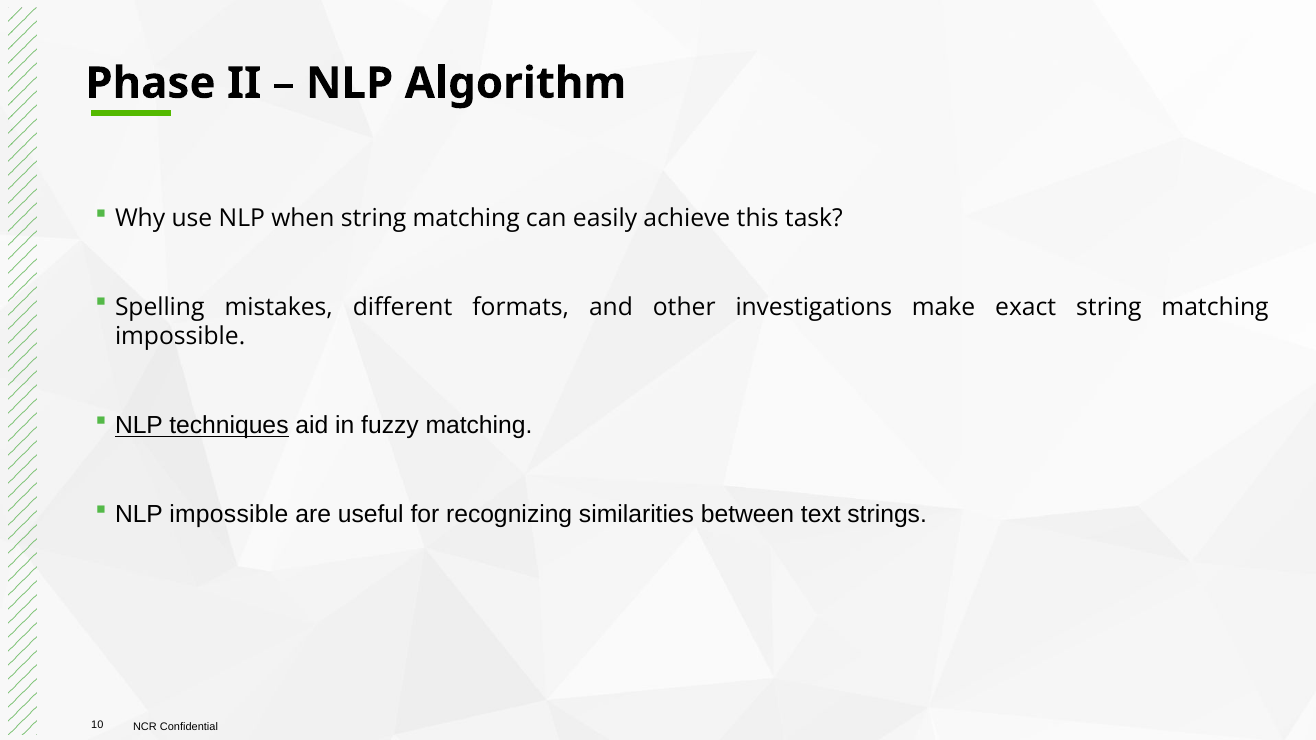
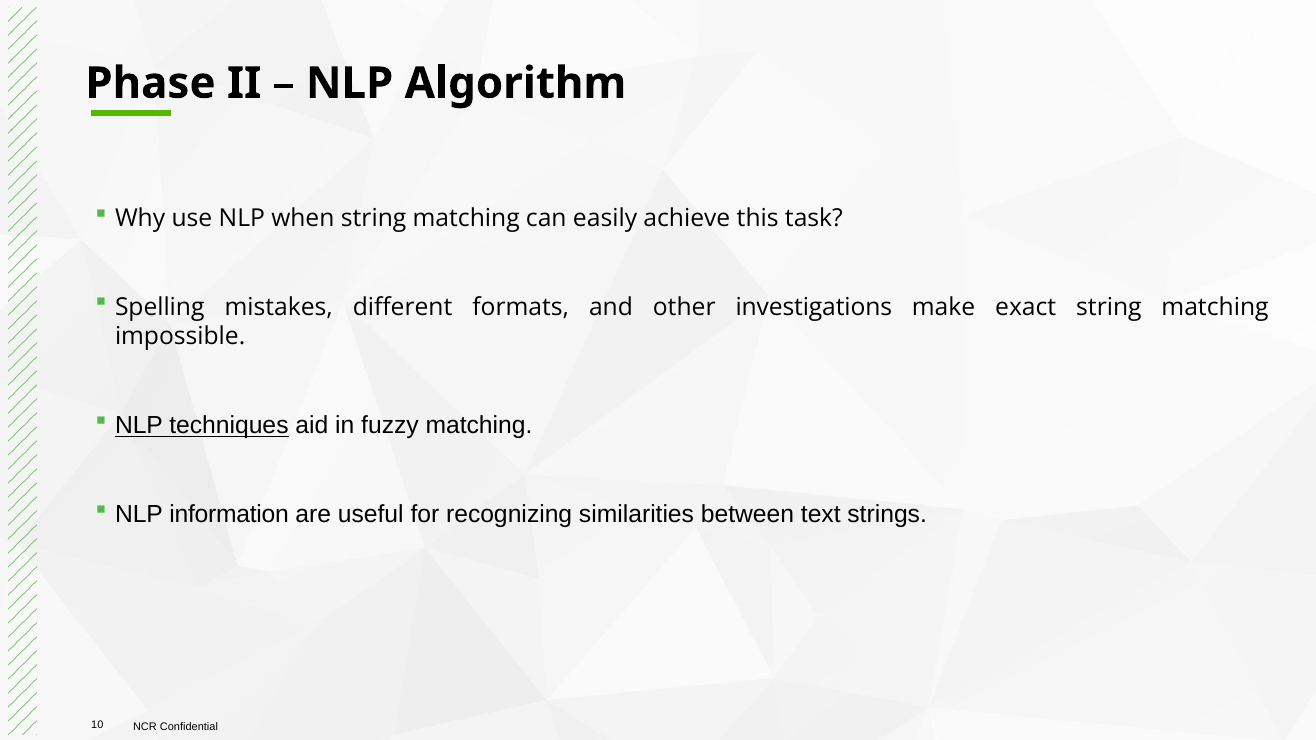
NLP impossible: impossible -> information (229, 514)
